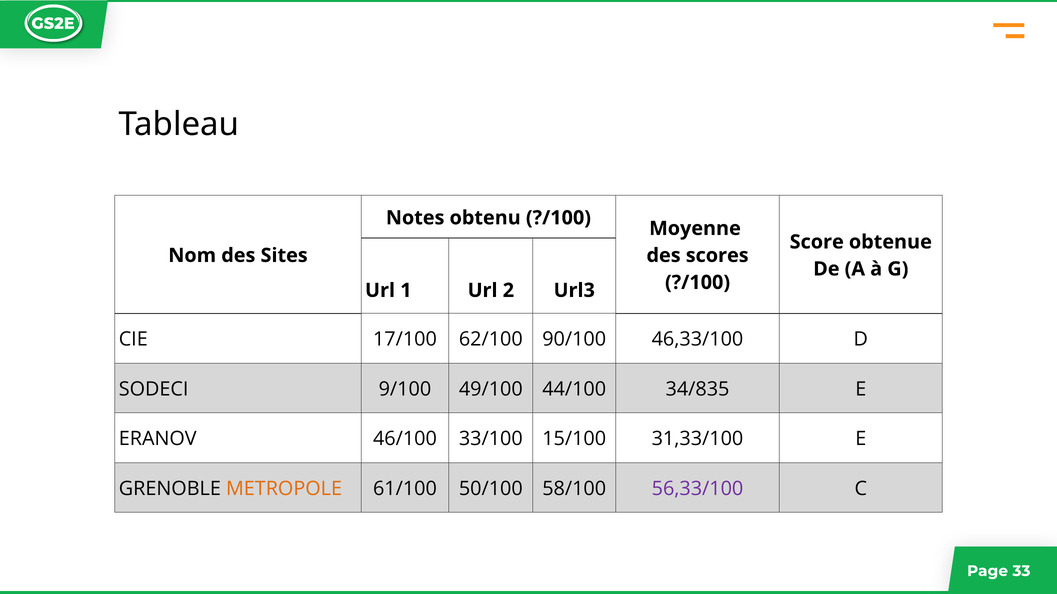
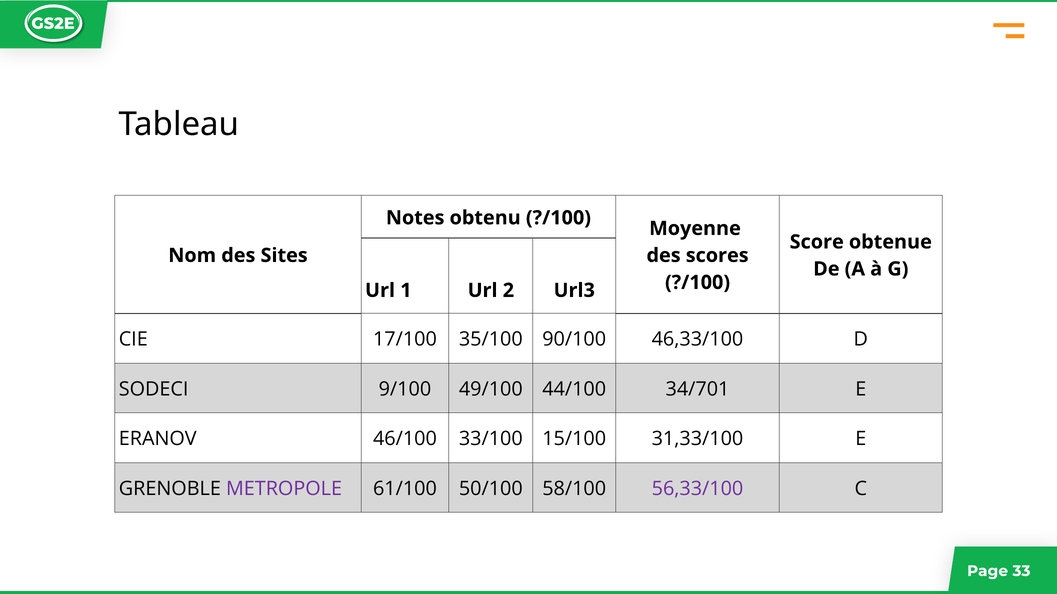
62/100: 62/100 -> 35/100 (491, 340)
34/835: 34/835 -> 34/701 (698, 390)
METROPOLE colour: orange -> purple (284, 489)
